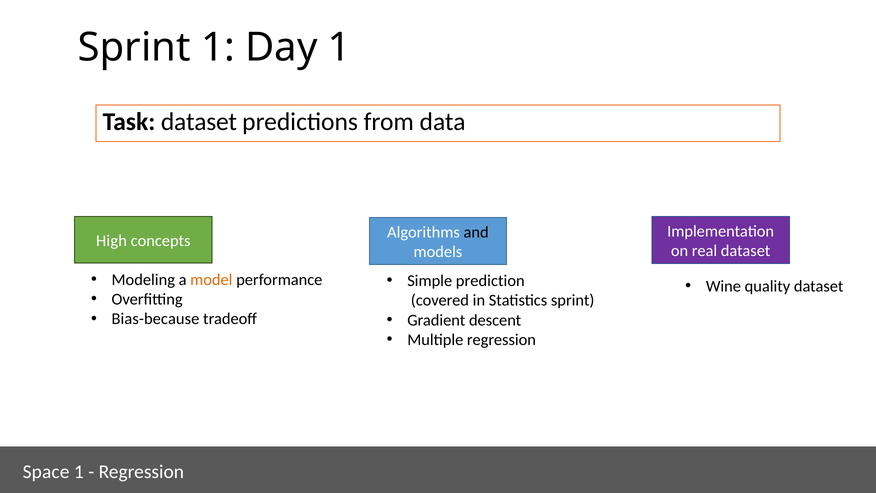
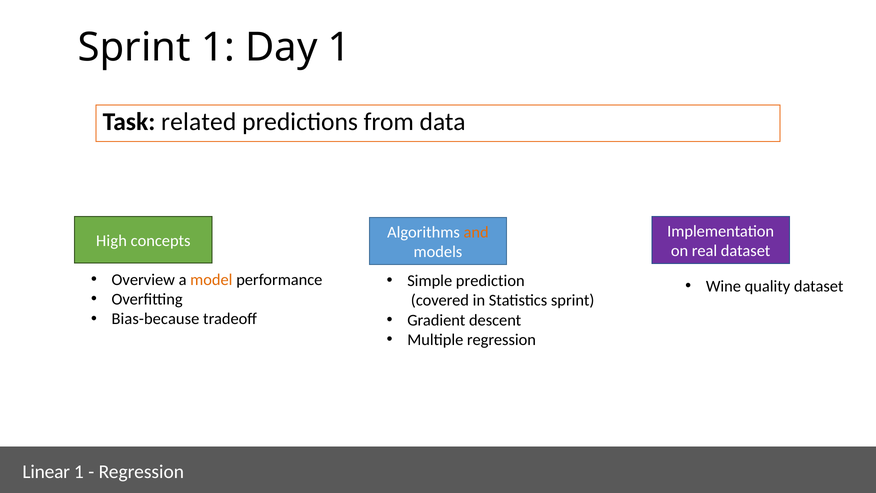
Task dataset: dataset -> related (199, 122)
and colour: black -> orange (476, 232)
Modeling: Modeling -> Overview (143, 279)
Space: Space -> Linear (46, 472)
